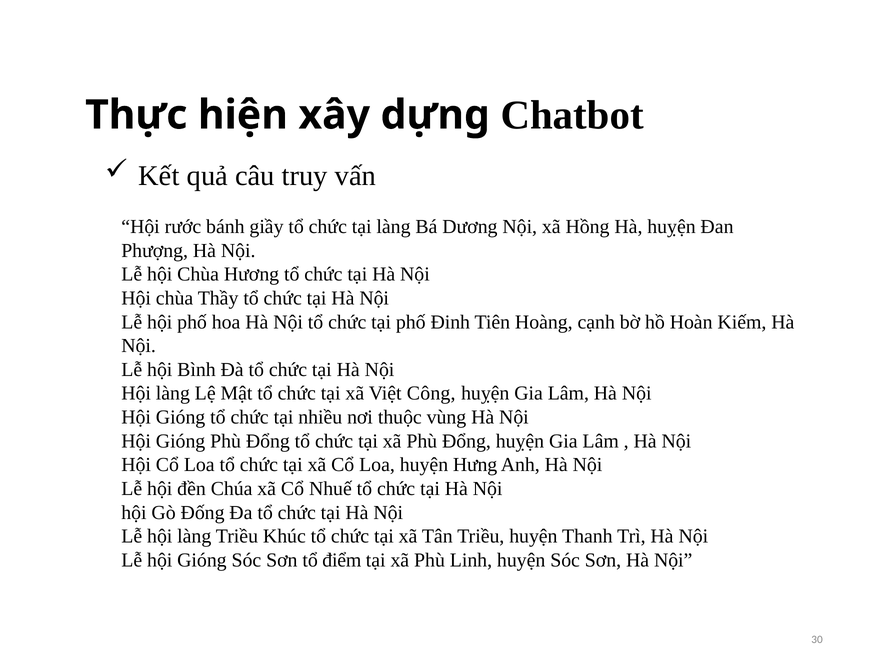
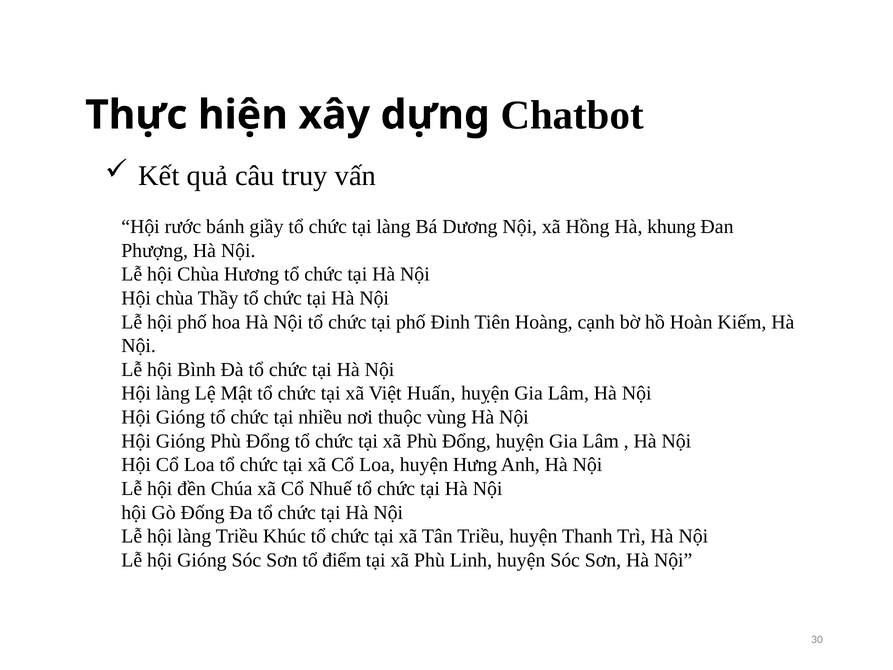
Hà huỵện: huỵện -> khung (672, 227)
Công: Công -> Huấn (431, 393)
